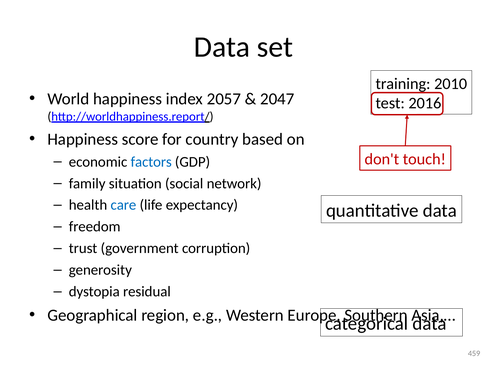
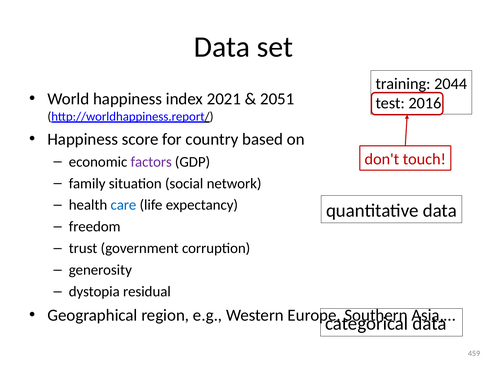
2010: 2010 -> 2044 (451, 84)
2057: 2057 -> 2021 (224, 99)
2047: 2047 -> 2051 (277, 99)
factors colour: blue -> purple (151, 162)
